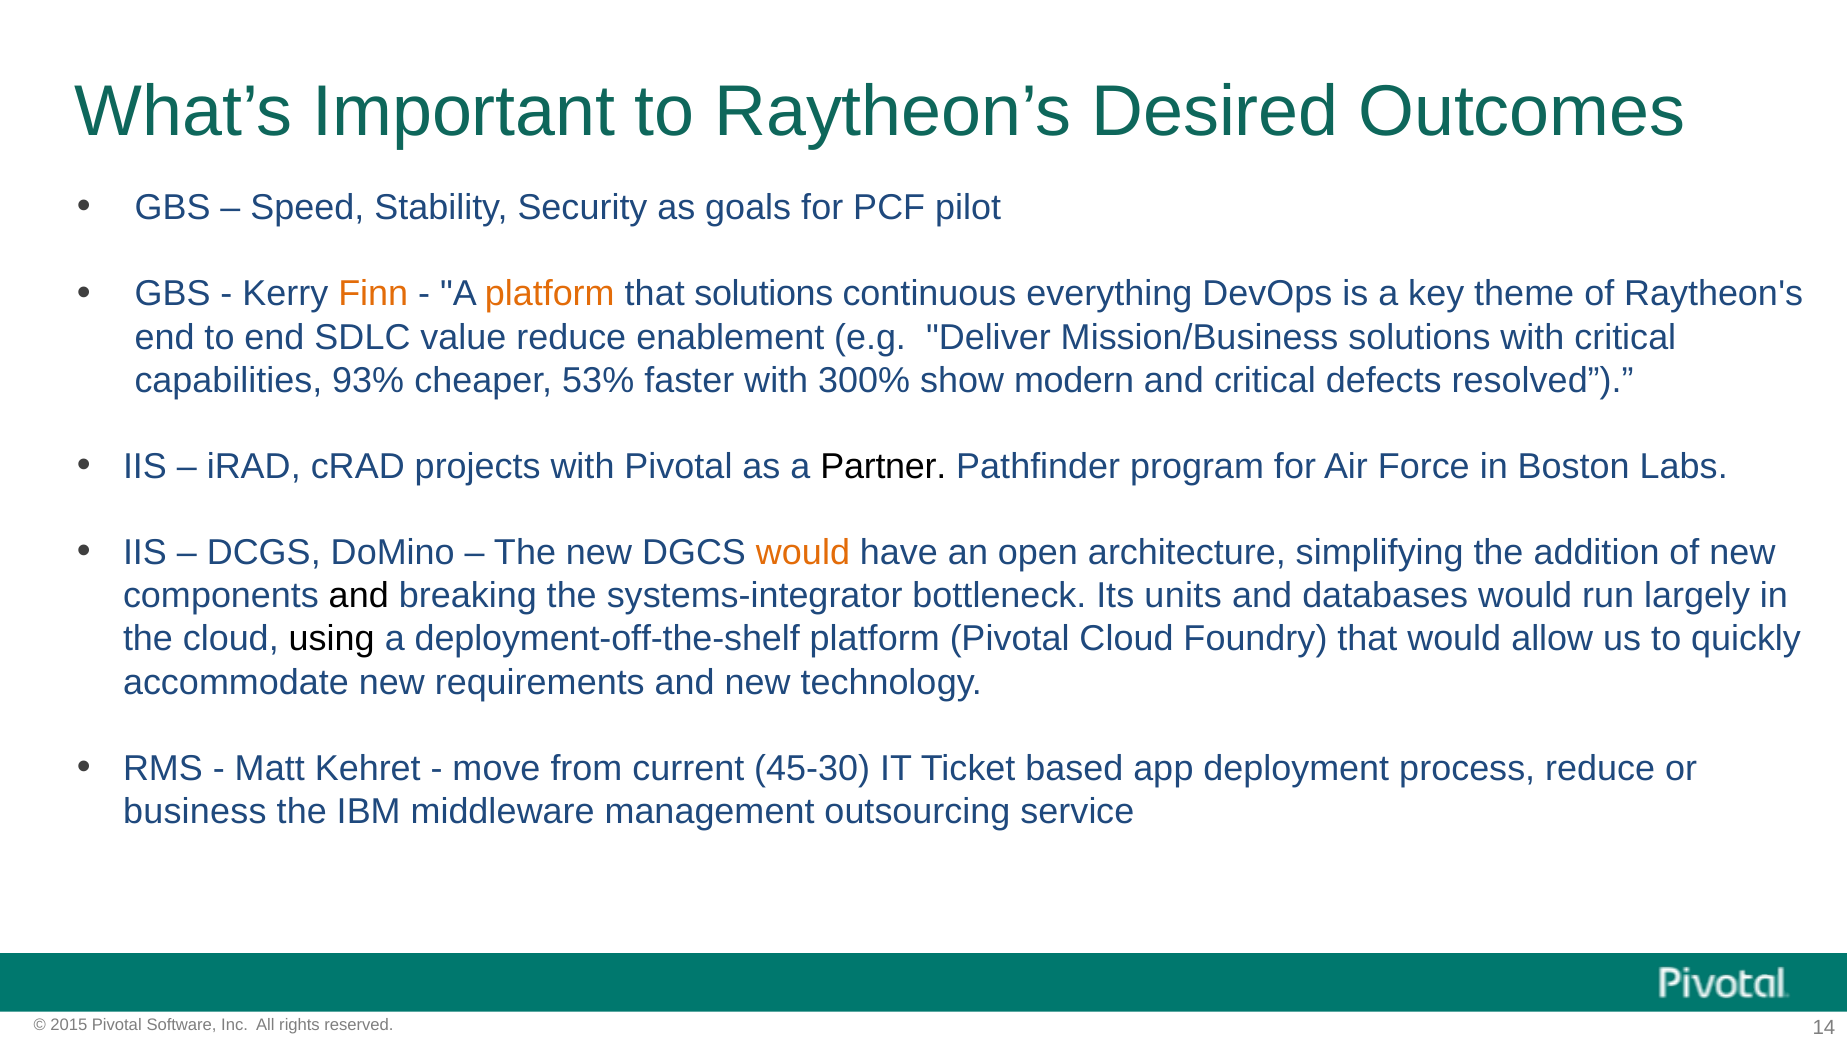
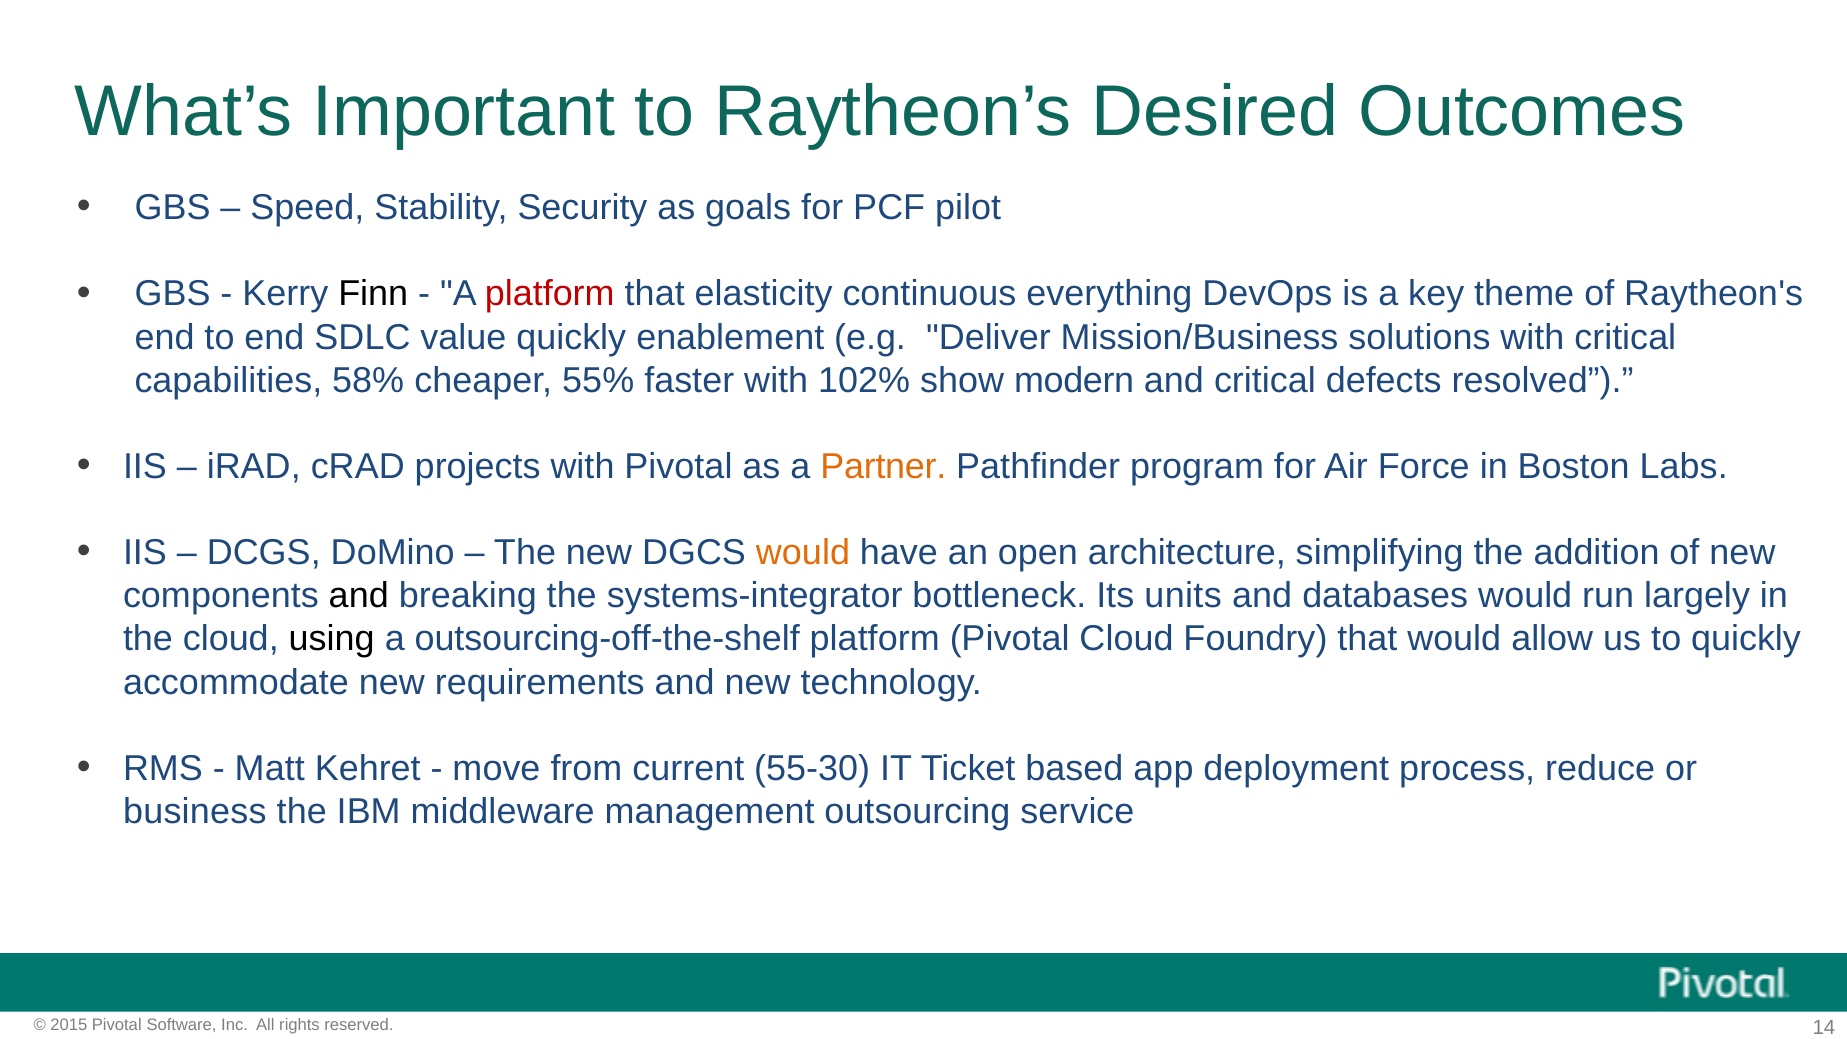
Finn colour: orange -> black (373, 294)
platform colour: orange -> red (550, 294)
that solutions: solutions -> elasticity (764, 294)
value reduce: reduce -> quickly (571, 337)
93%: 93% -> 58% (368, 380)
53%: 53% -> 55% (598, 380)
300%: 300% -> 102% (864, 380)
Partner colour: black -> orange (883, 467)
deployment-off-the-shelf: deployment-off-the-shelf -> outsourcing-off-the-shelf (607, 639)
45-30: 45-30 -> 55-30 (812, 768)
